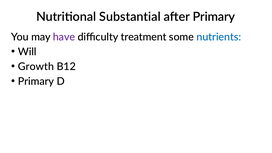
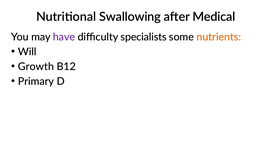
Substantial: Substantial -> Swallowing (130, 17)
after Primary: Primary -> Medical (214, 17)
treatment: treatment -> specialists (144, 37)
nutrients colour: blue -> orange (219, 37)
